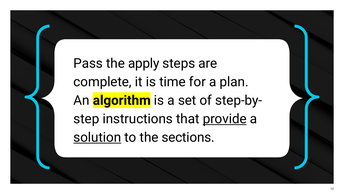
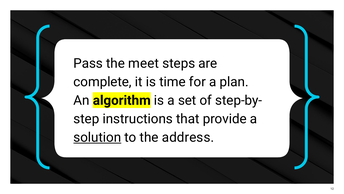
apply: apply -> meet (144, 63)
provide underline: present -> none (225, 119)
sections: sections -> address (188, 137)
